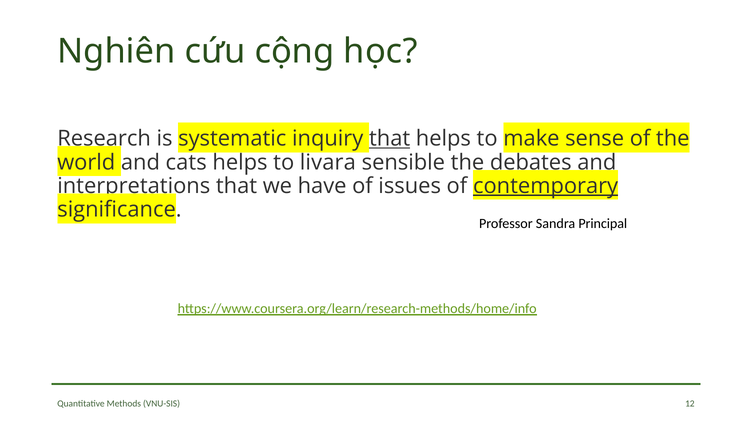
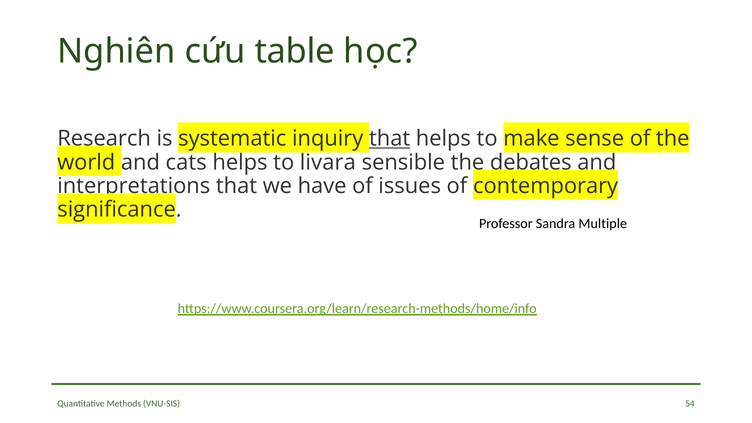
cộng: cộng -> table (295, 52)
contemporary underline: present -> none (546, 186)
Principal: Principal -> Multiple (603, 224)
12: 12 -> 54 (690, 404)
